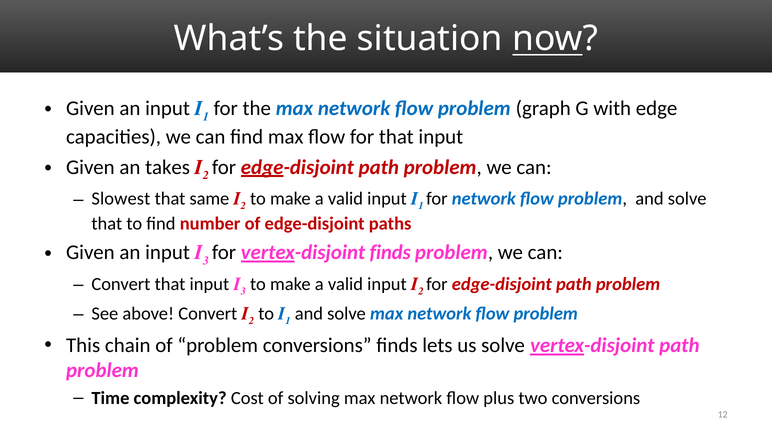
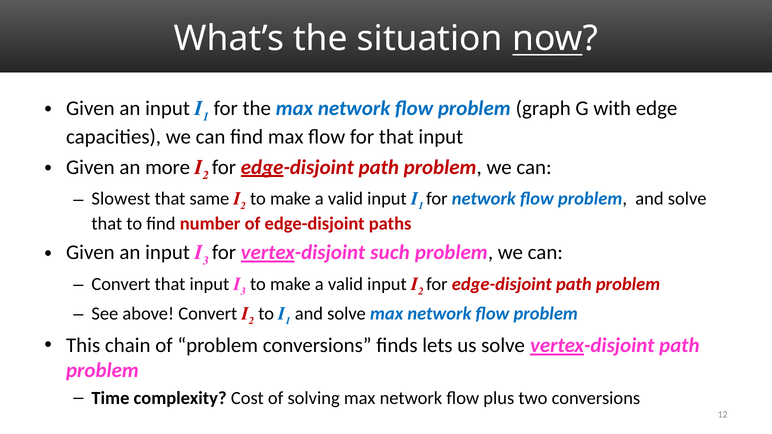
takes: takes -> more (168, 167)
vertex-disjoint finds: finds -> such (390, 253)
